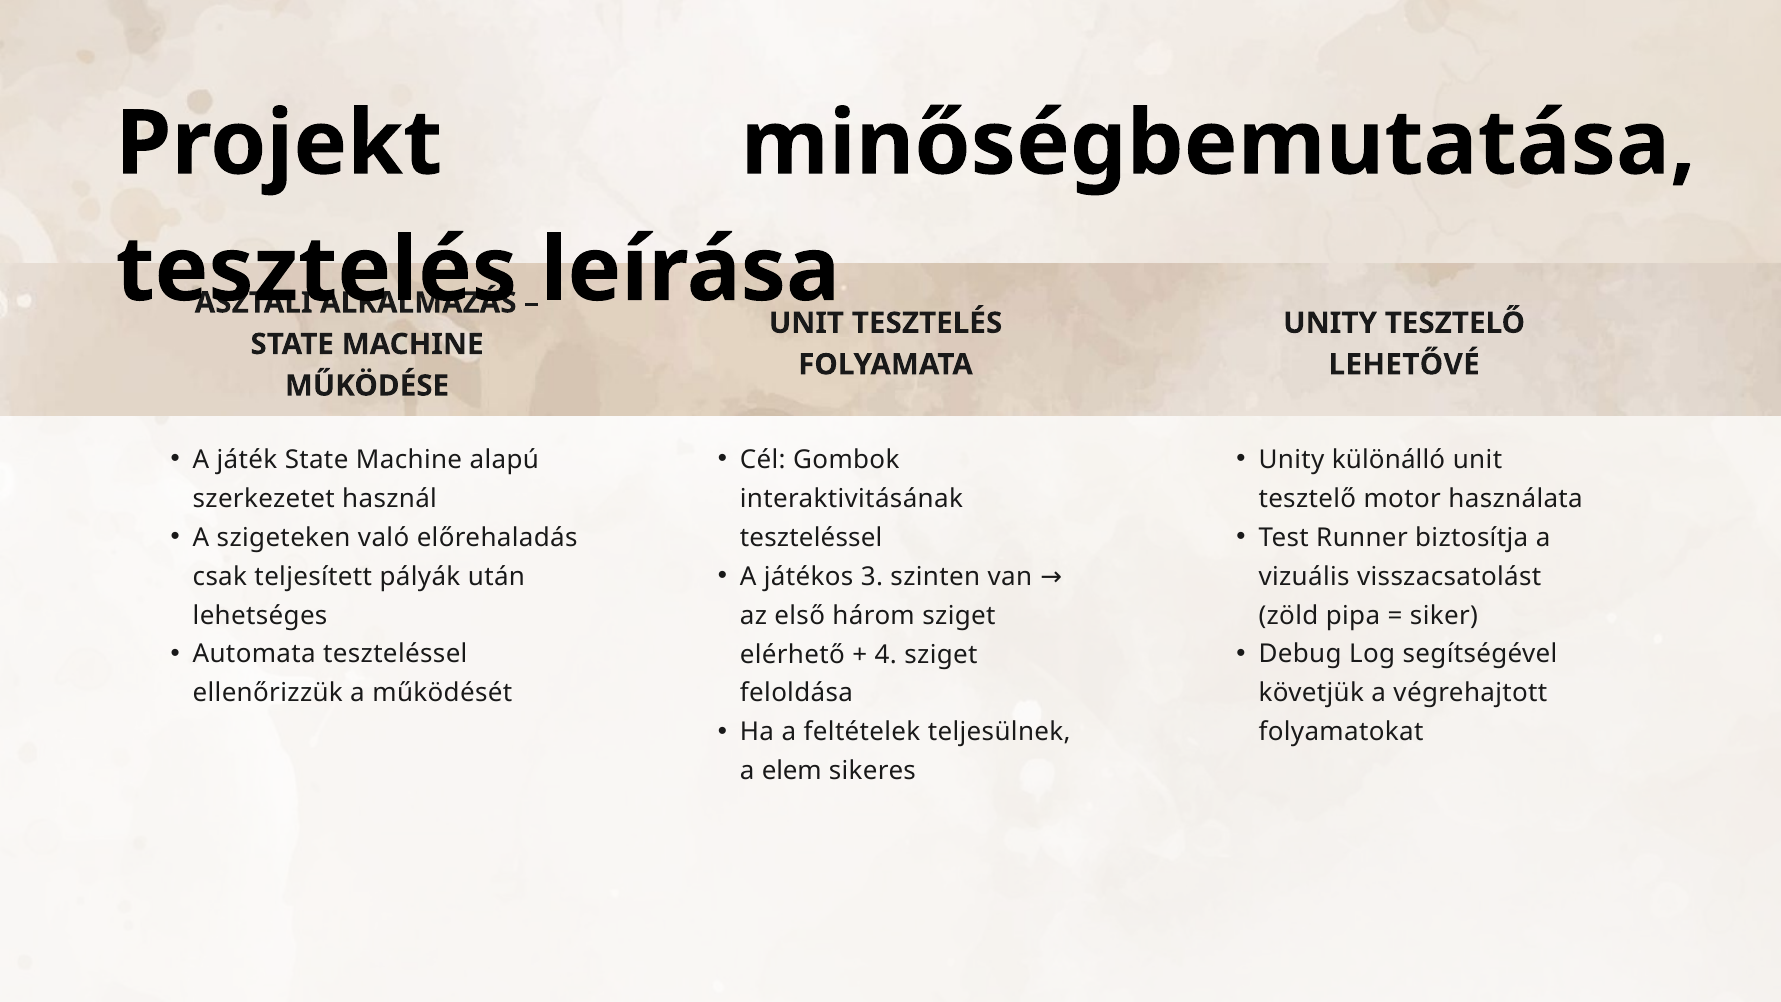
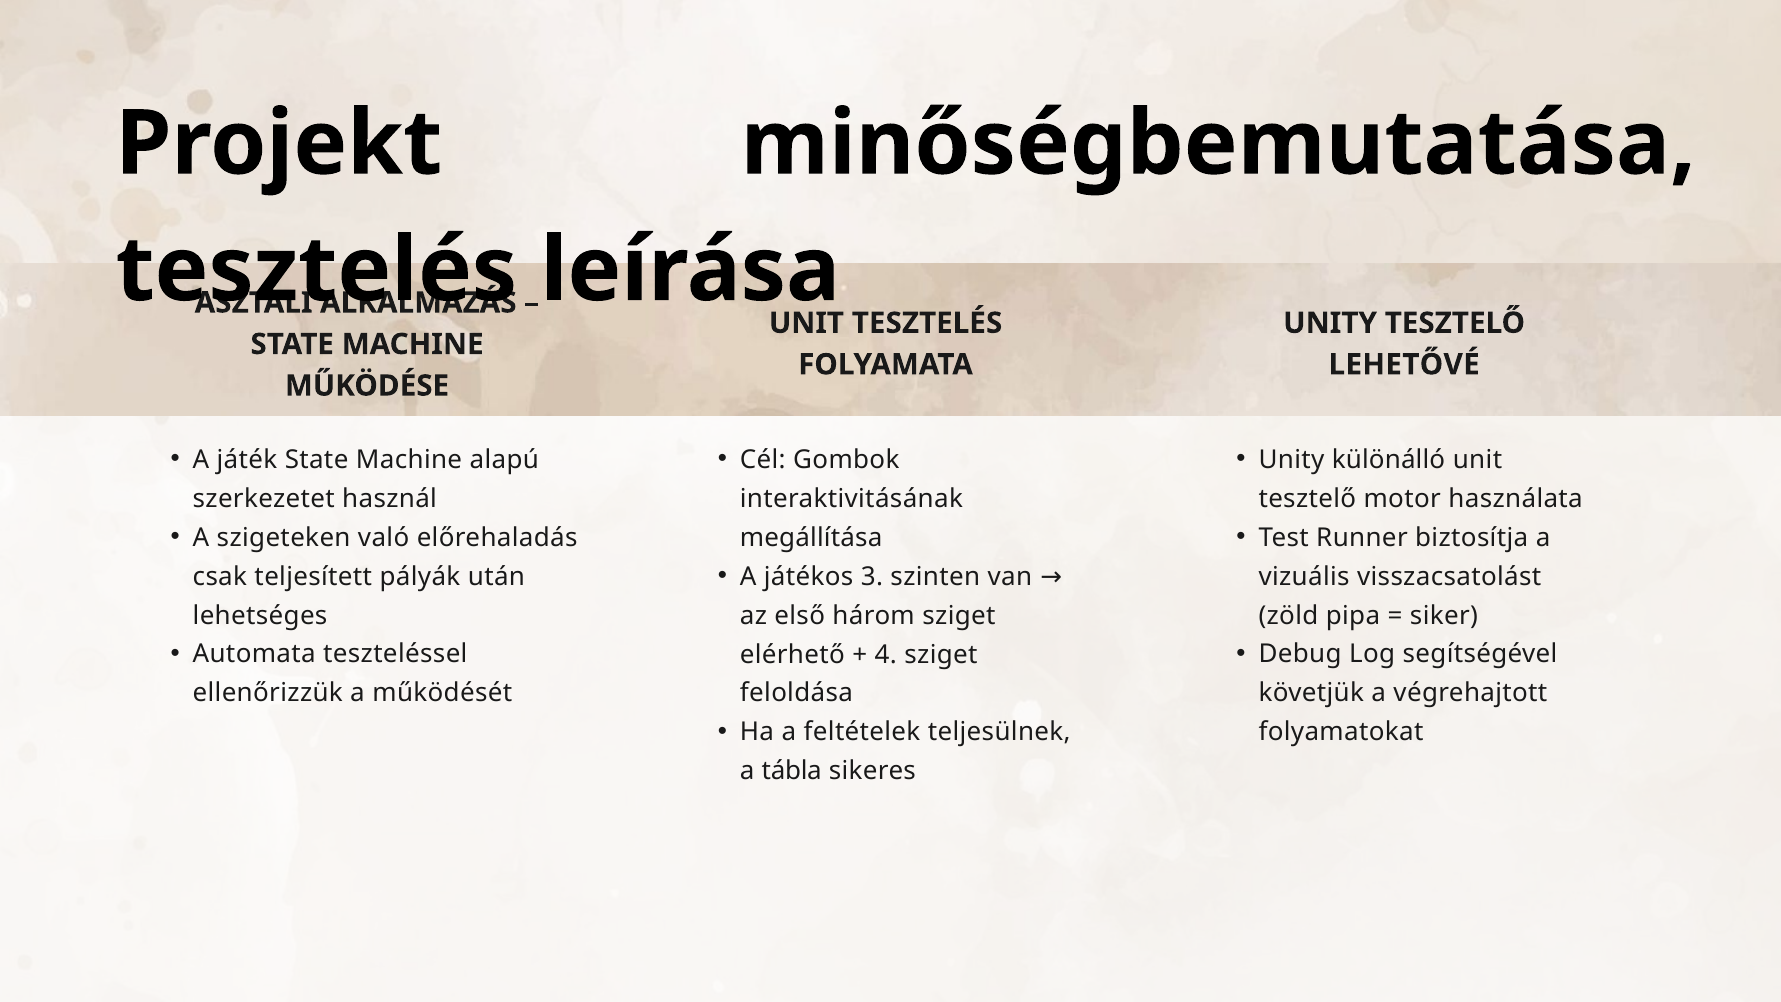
teszteléssel: teszteléssel -> megállítása (811, 537)
elem: elem -> tábla (792, 771)
